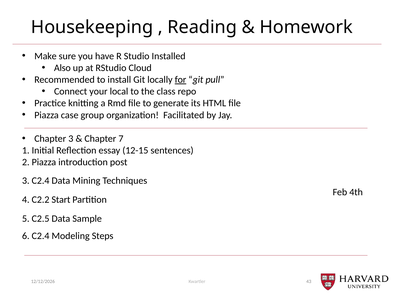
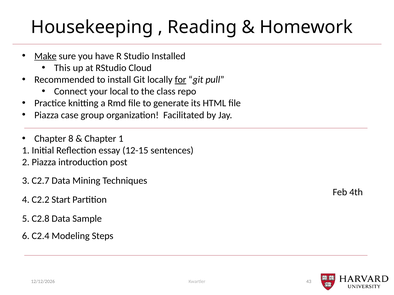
Make underline: none -> present (45, 56)
Also: Also -> This (62, 68)
Chapter 3: 3 -> 8 (71, 139)
Chapter 7: 7 -> 1 (121, 139)
3 C2.4: C2.4 -> C2.7 (41, 181)
C2.5: C2.5 -> C2.8 (41, 219)
